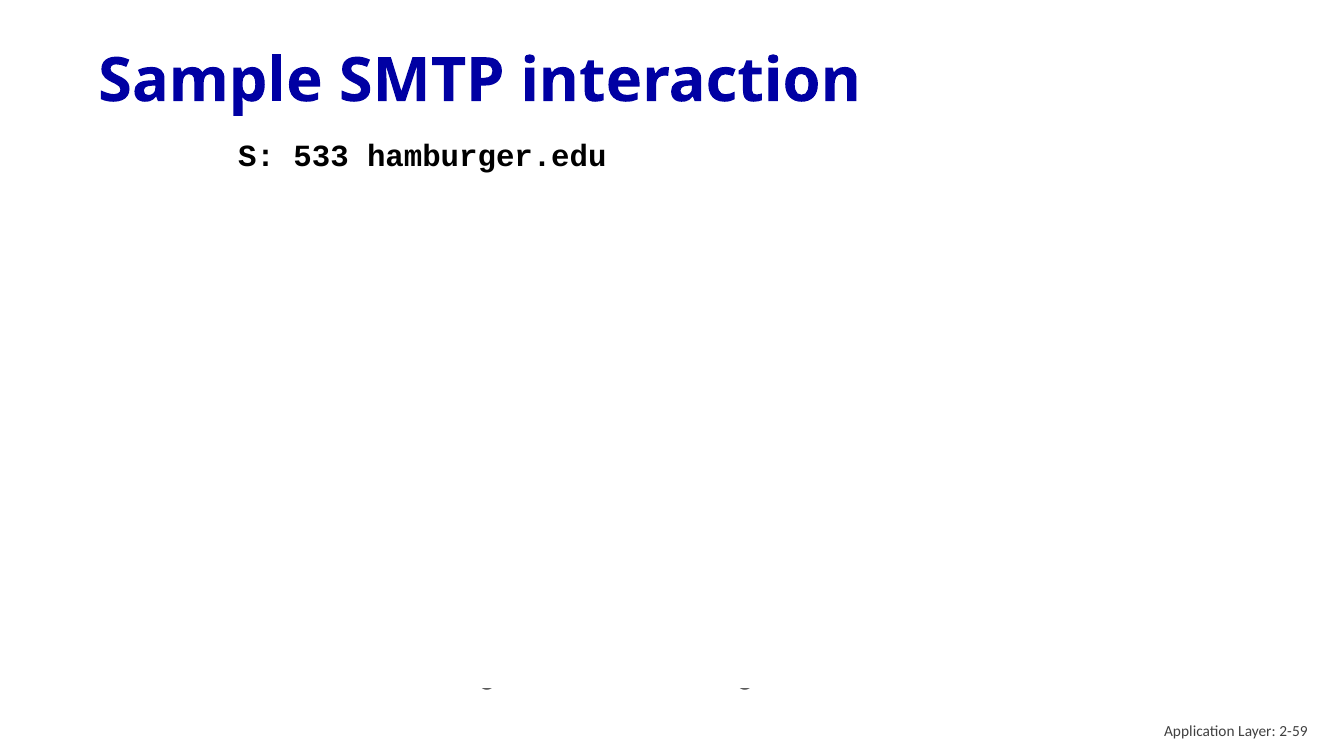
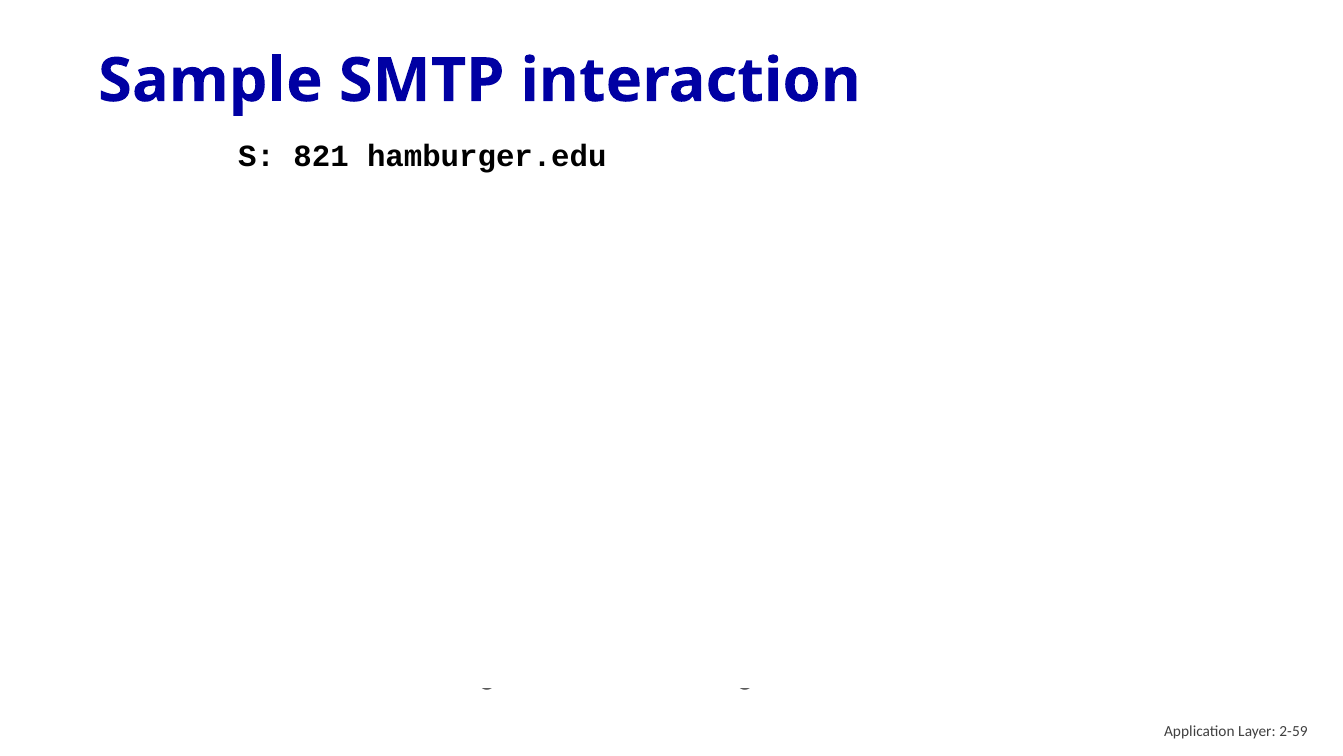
533: 533 -> 821 (321, 156)
